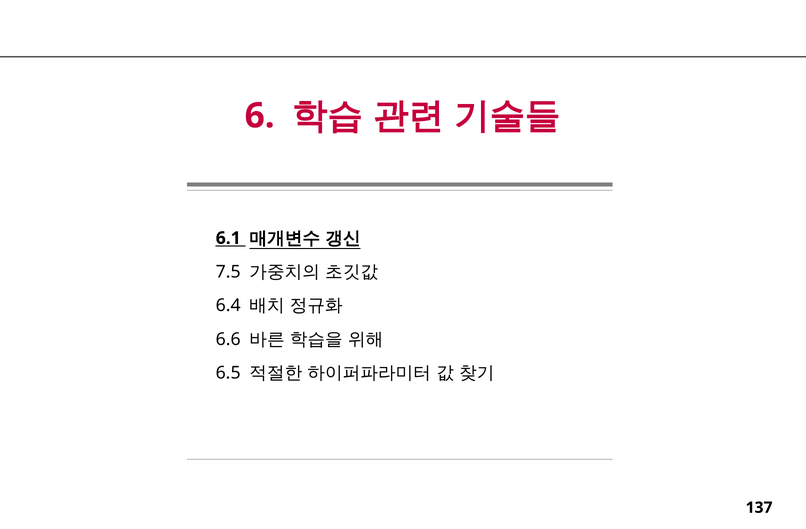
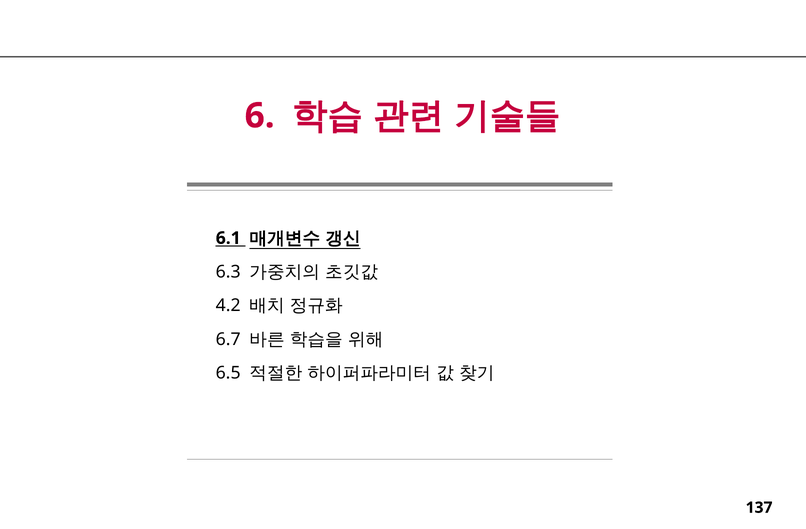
7.5: 7.5 -> 6.3 (228, 272)
6.4: 6.4 -> 4.2 (228, 306)
6.6: 6.6 -> 6.7 (228, 339)
